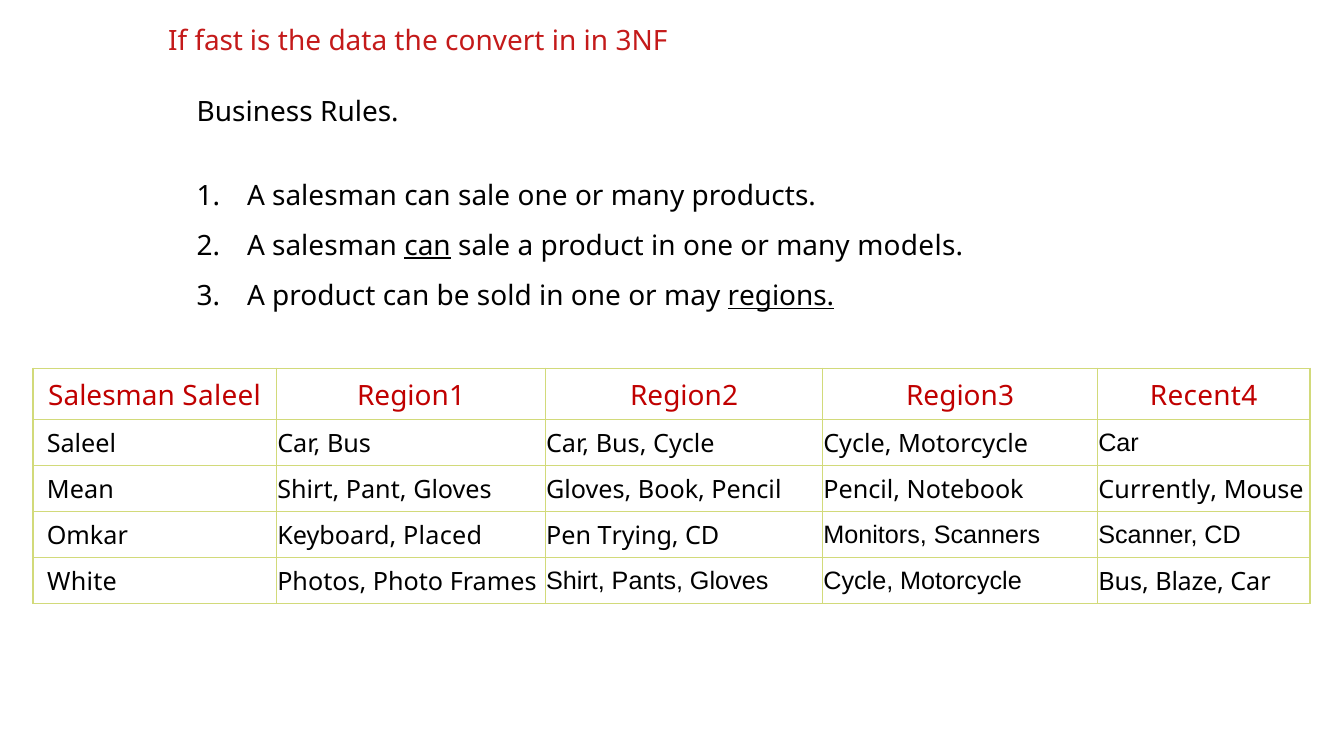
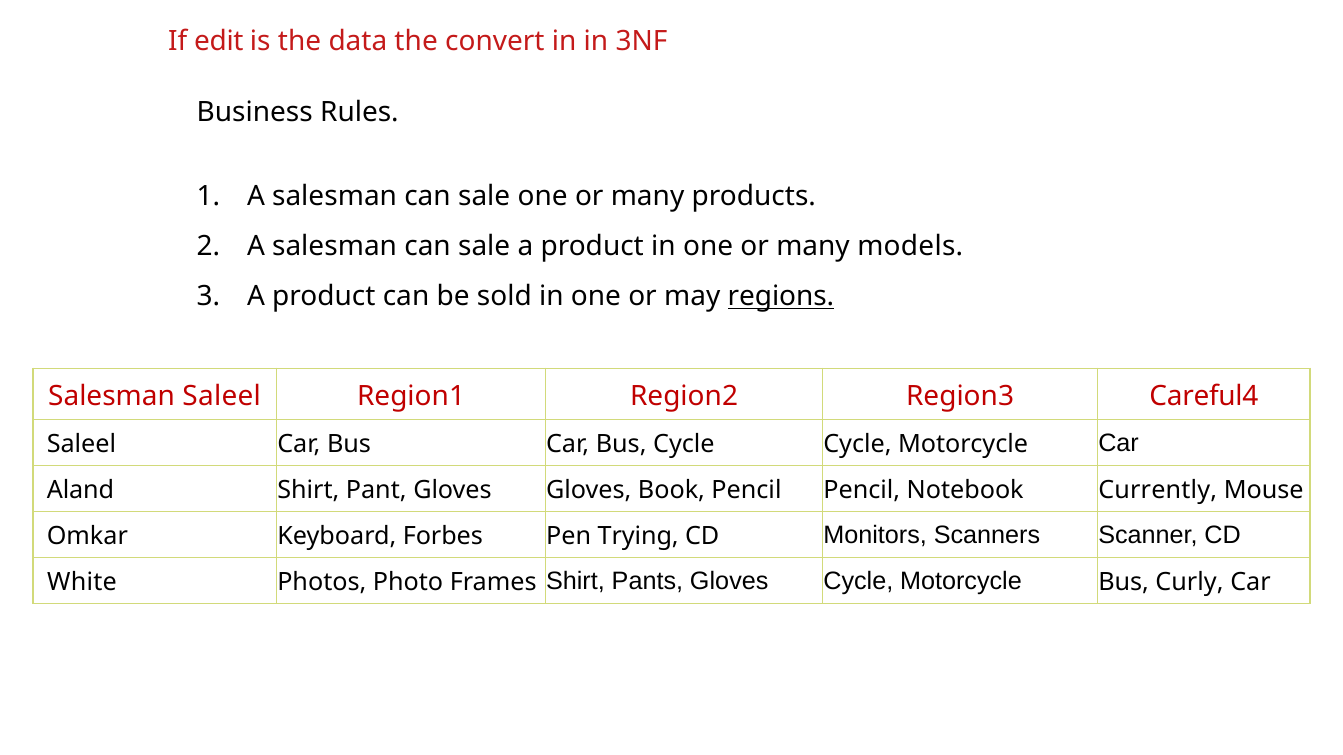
fast: fast -> edit (219, 41)
can underline: present -> none (428, 246)
Recent4: Recent4 -> Careful4 (1204, 396)
Mean: Mean -> Aland (80, 490)
Placed: Placed -> Forbes (443, 537)
Blaze: Blaze -> Curly (1190, 583)
